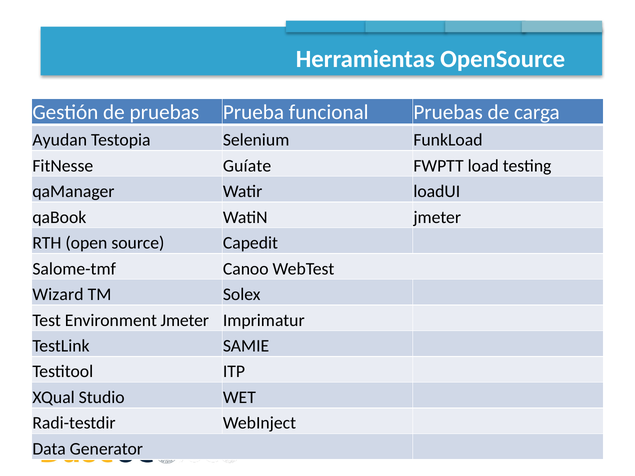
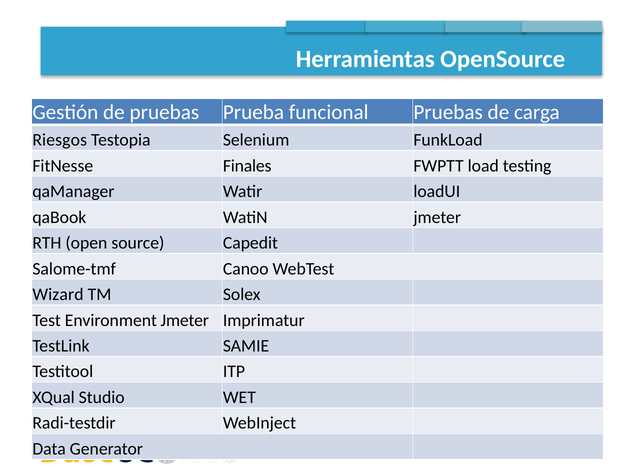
Ayudan: Ayudan -> Riesgos (60, 140)
Guíate: Guíate -> Finales (247, 166)
